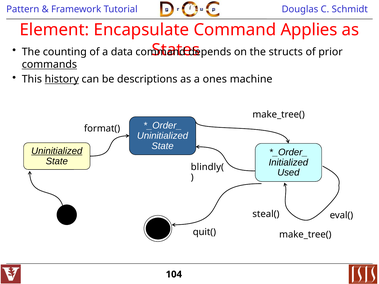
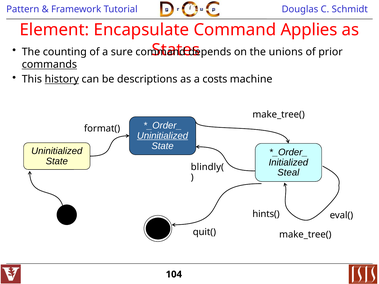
data: data -> sure (122, 52)
structs: structs -> unions (286, 52)
ones: ones -> costs (215, 79)
Uninitialized underline: none -> present (163, 136)
Uninitialized underline: present -> none (57, 151)
Used: Used -> Steal (288, 173)
steal(: steal( -> hints( (266, 214)
